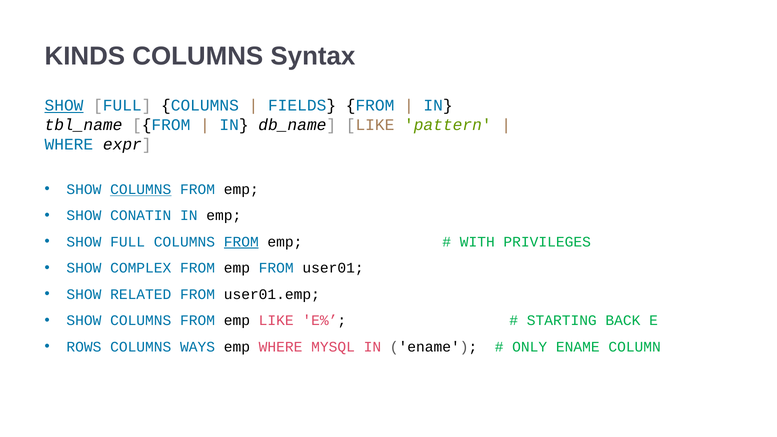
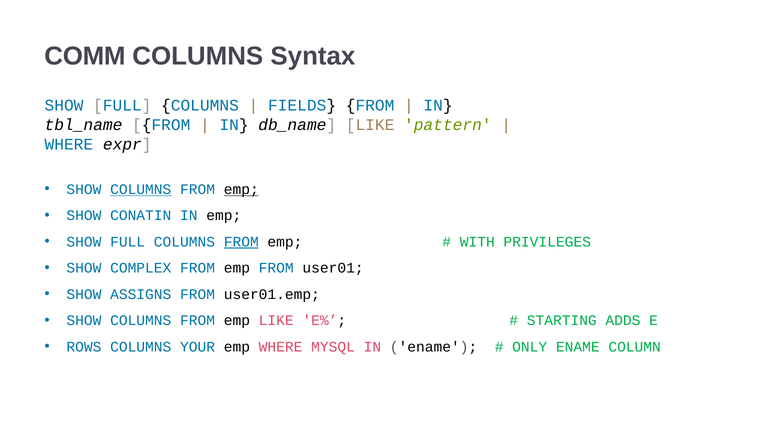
KINDS: KINDS -> COMM (85, 56)
SHOW underline: present -> none (64, 105)
emp underline: none -> present (241, 189)
RELATED: RELATED -> ASSIGNS (141, 294)
BACK: BACK -> ADDS (623, 321)
WAYS: WAYS -> YOUR (198, 347)
